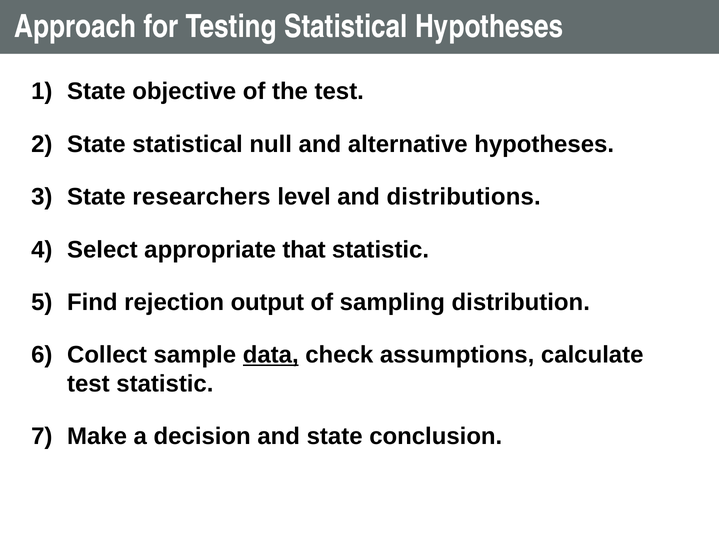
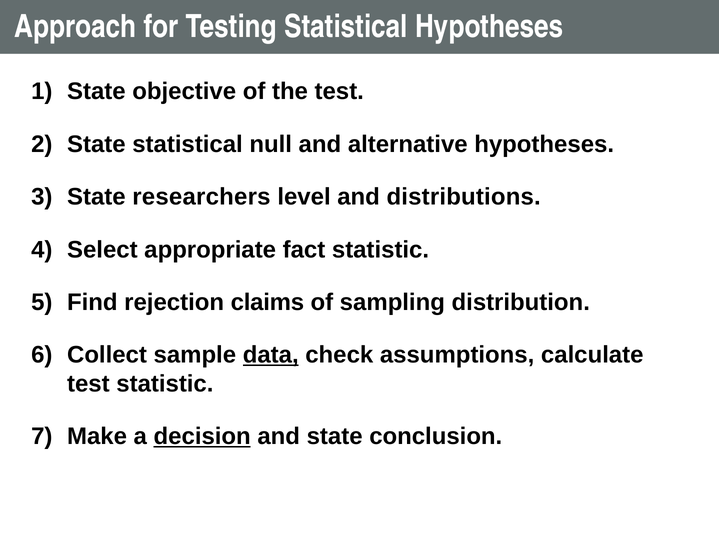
that: that -> fact (304, 250)
output: output -> claims (267, 303)
decision underline: none -> present (202, 437)
